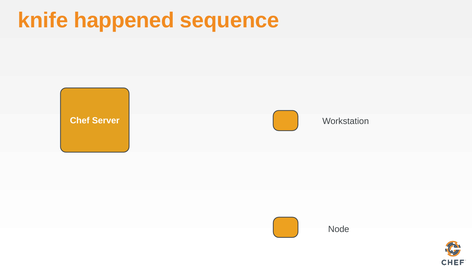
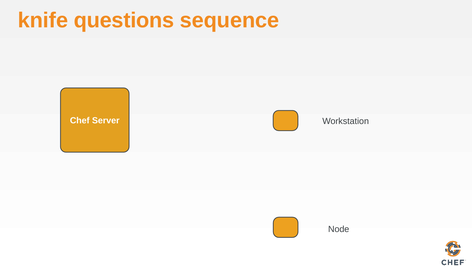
happened: happened -> questions (124, 20)
